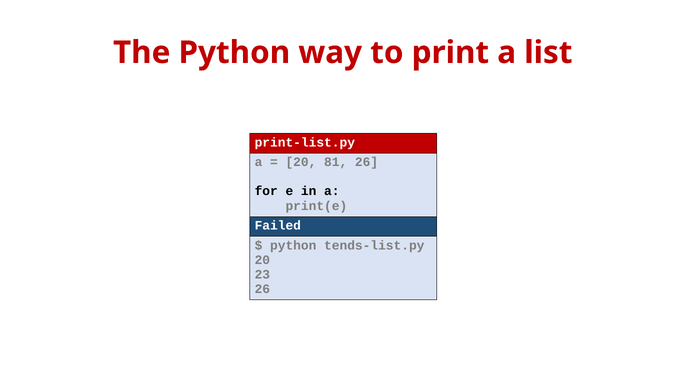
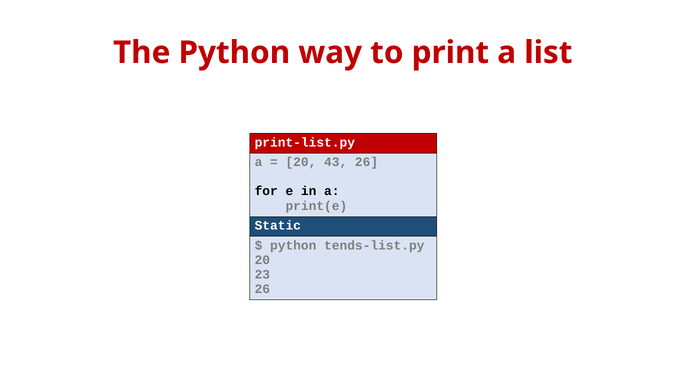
81: 81 -> 43 (336, 162)
Failed: Failed -> Static (278, 226)
